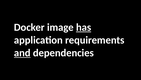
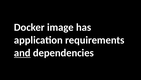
has underline: present -> none (84, 27)
